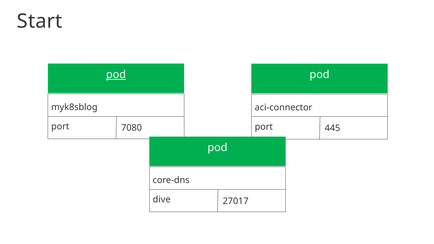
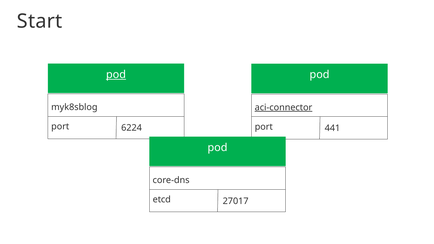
aci-connector underline: none -> present (284, 107)
7080: 7080 -> 6224 (132, 128)
445: 445 -> 441 (332, 128)
dive: dive -> etcd (162, 200)
